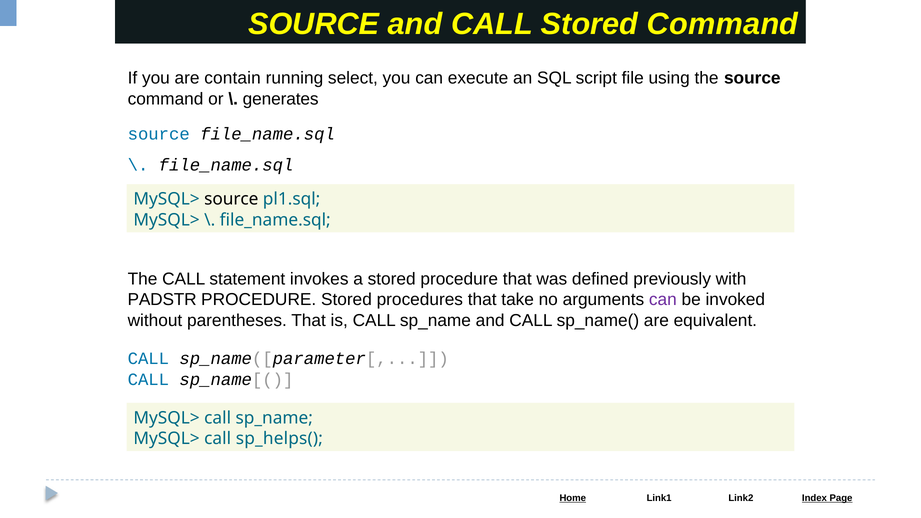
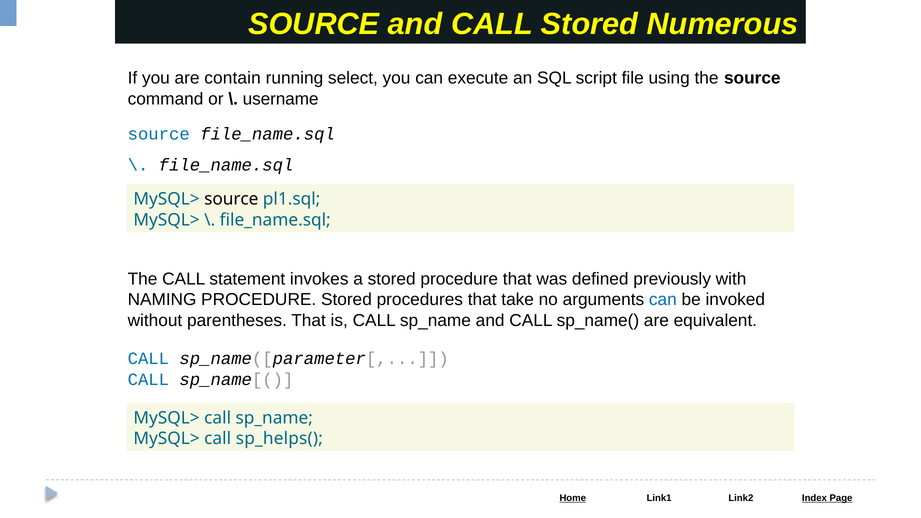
Stored Command: Command -> Numerous (723, 24)
generates: generates -> username (281, 99)
PADSTR: PADSTR -> NAMING (162, 300)
can colour: purple -> blue (663, 300)
